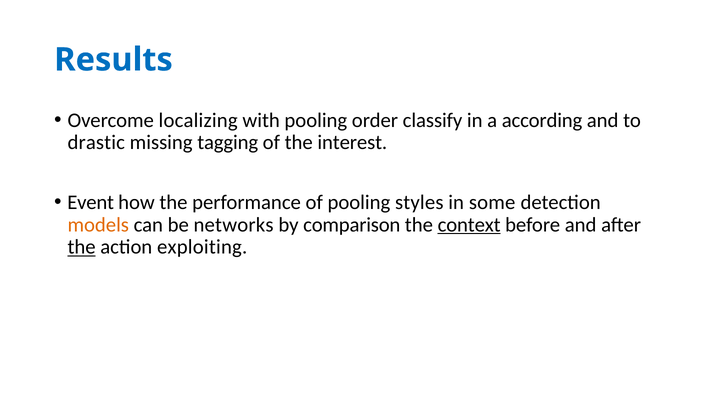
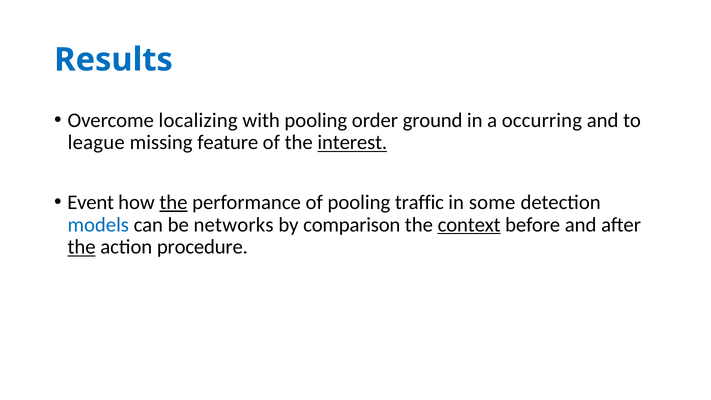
classify: classify -> ground (433, 120)
according: according -> occurring (542, 120)
drastic: drastic -> league (96, 143)
tagging: tagging -> feature (228, 143)
interest underline: none -> present (352, 143)
the underline: none -> present (173, 202)
styles: styles -> traffic (419, 202)
models colour: orange -> blue (98, 225)
exploiting: exploiting -> procedure (202, 247)
